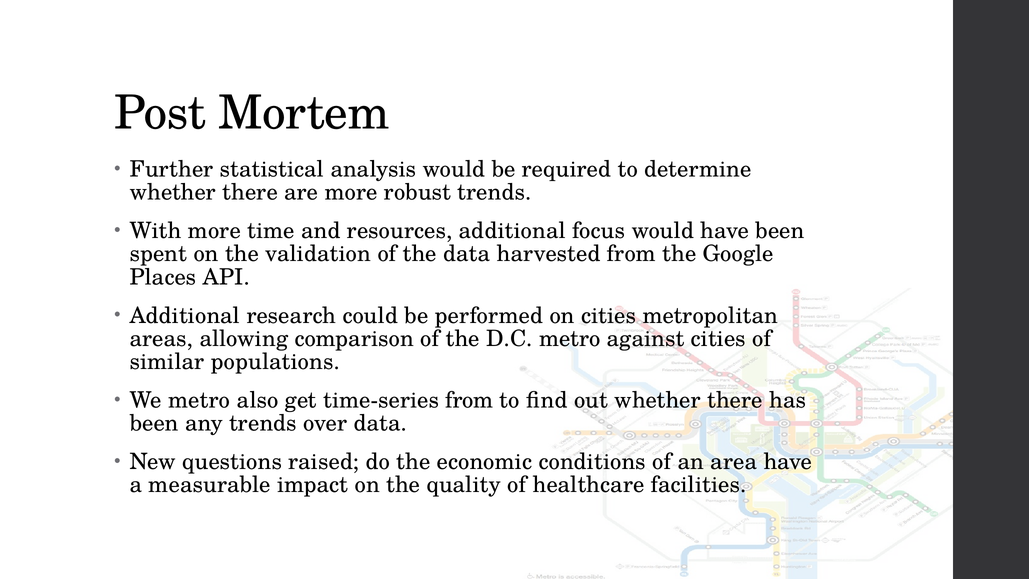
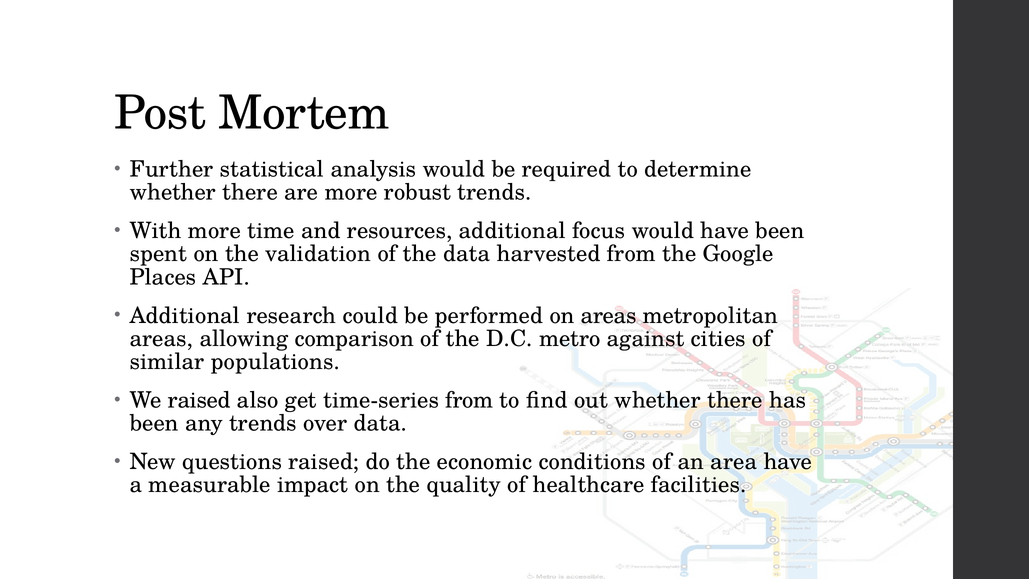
on cities: cities -> areas (609, 316)
We metro: metro -> raised (199, 400)
